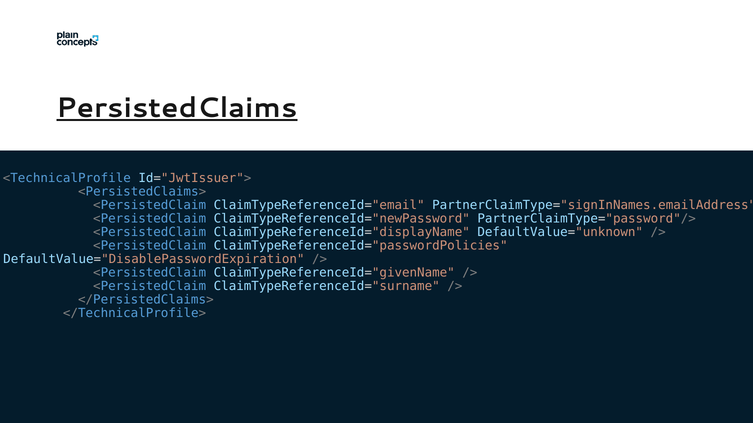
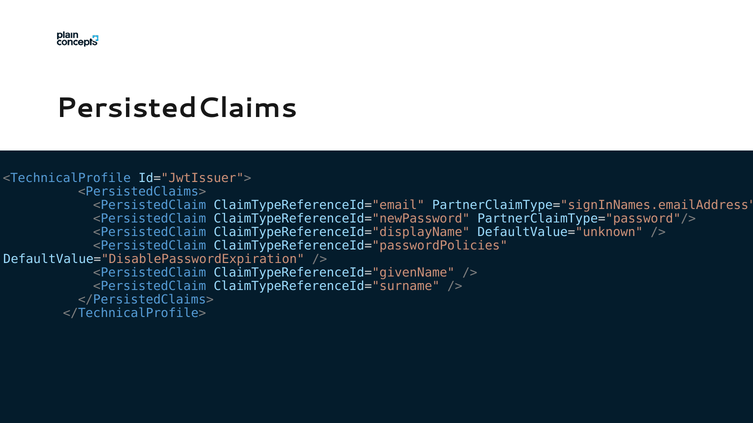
PersistedClaims underline: present -> none (177, 108)
